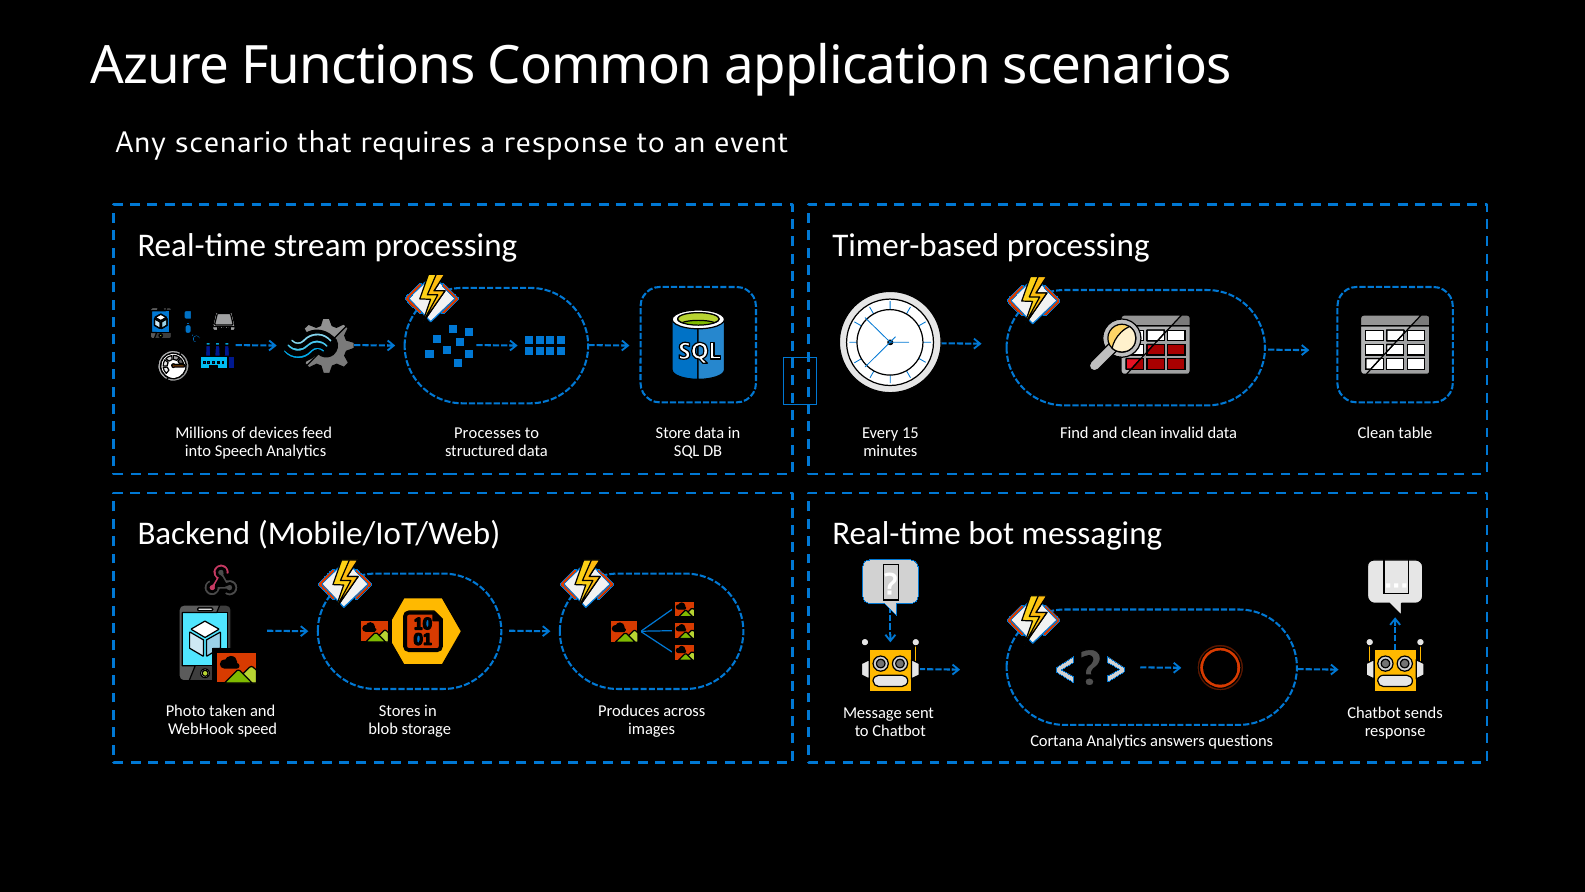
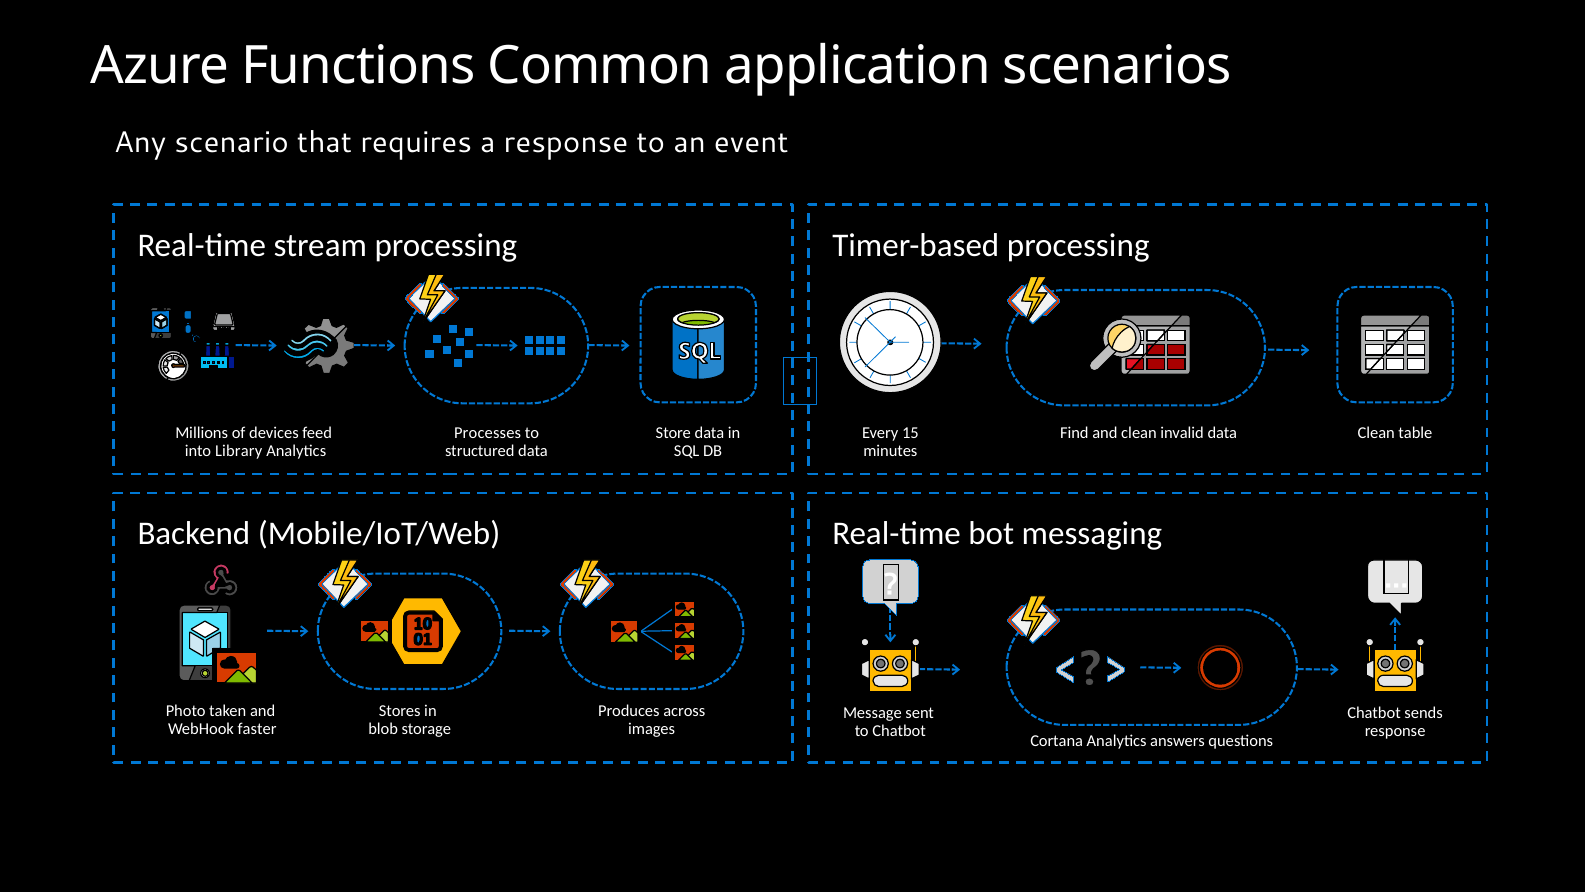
Speech: Speech -> Library (239, 451)
speed: speed -> faster (257, 729)
